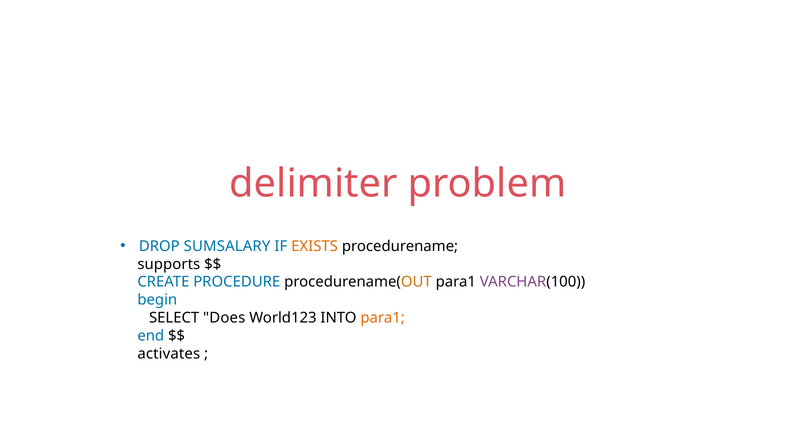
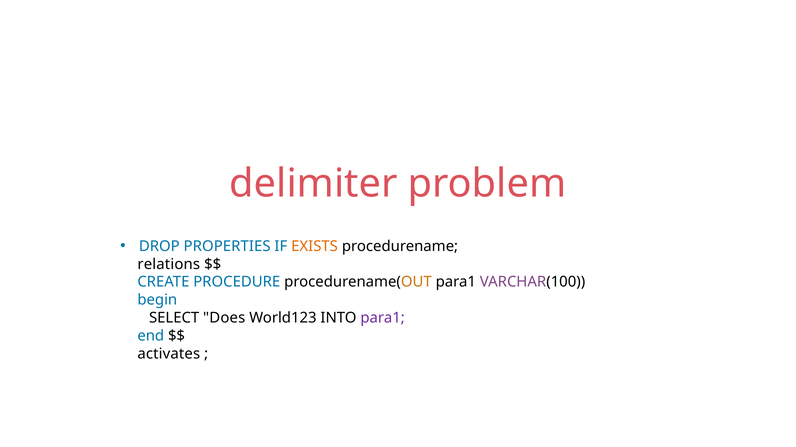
SUMSALARY: SUMSALARY -> PROPERTIES (227, 247)
supports: supports -> relations (169, 265)
para1 colour: orange -> purple (383, 318)
